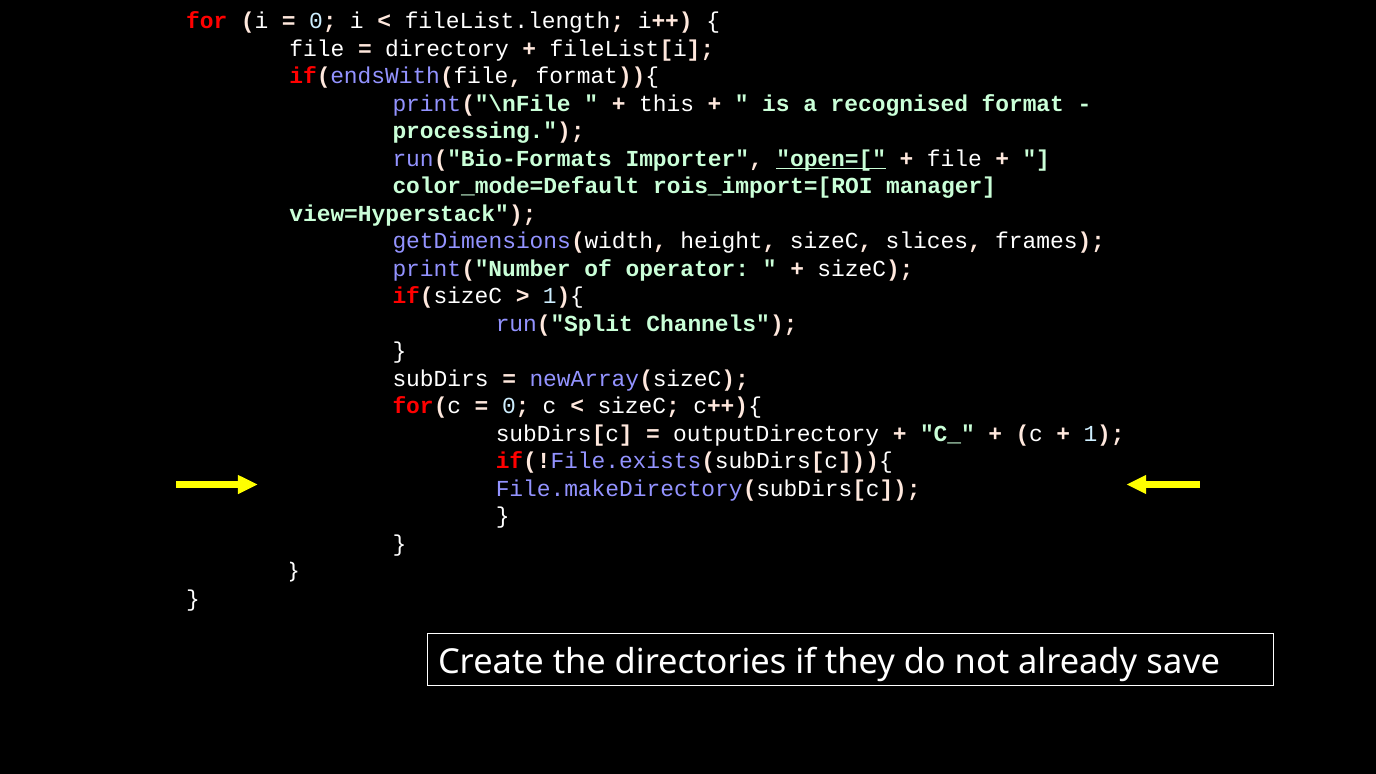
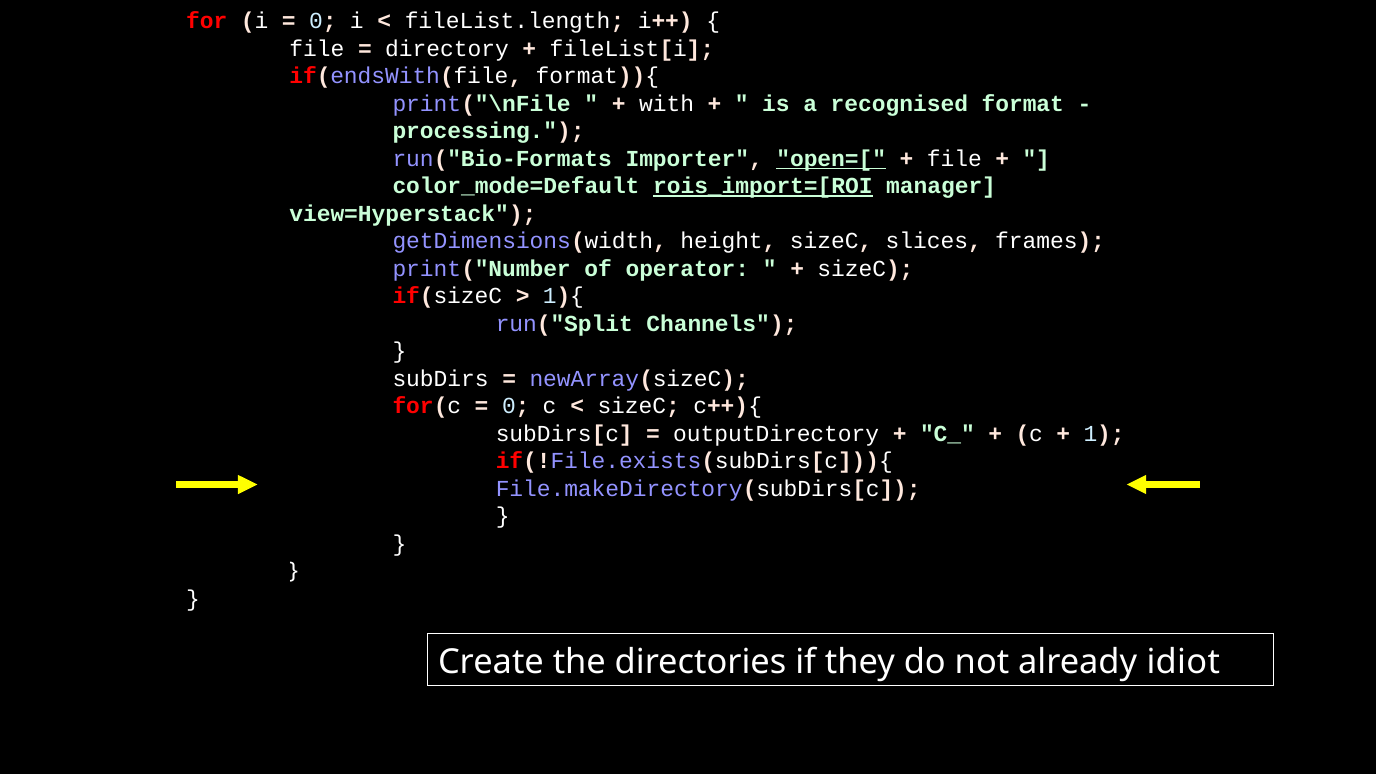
this: this -> with (667, 104)
rois_import=[ROI underline: none -> present (763, 186)
save: save -> idiot (1183, 662)
